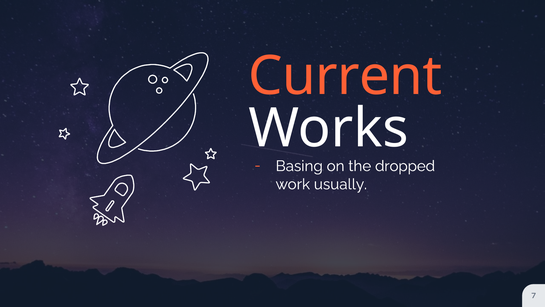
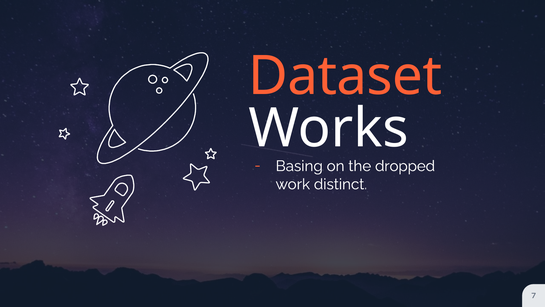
Current: Current -> Dataset (345, 76)
usually: usually -> distinct (340, 184)
